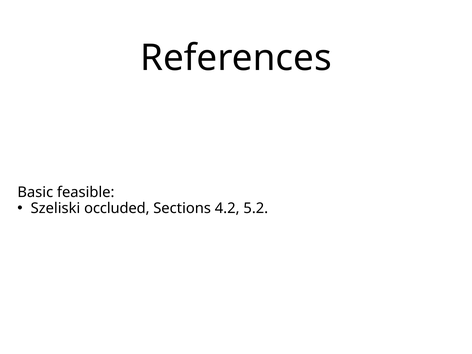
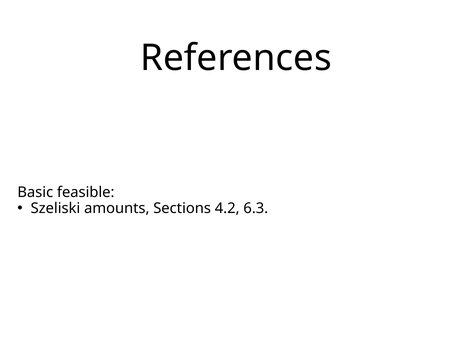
occluded: occluded -> amounts (117, 208)
5.2: 5.2 -> 6.3 (256, 208)
